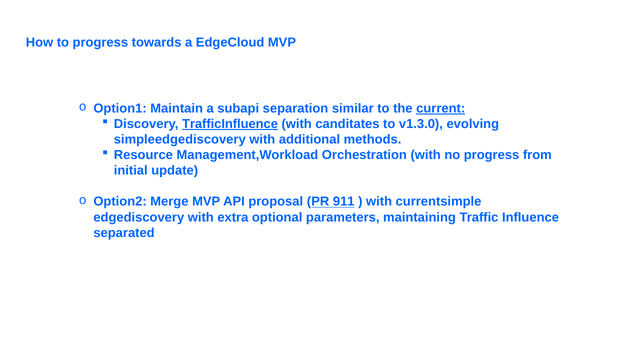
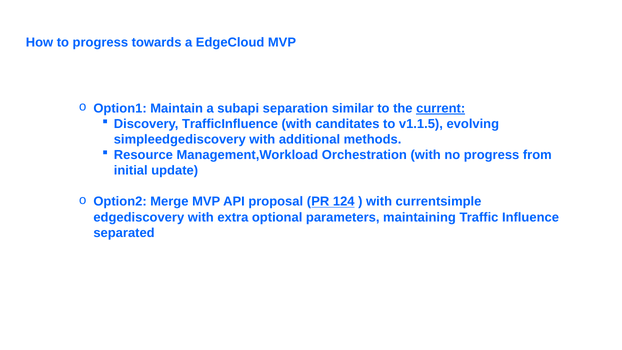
TrafficInfluence underline: present -> none (230, 124)
v1.3.0: v1.3.0 -> v1.1.5 (421, 124)
911: 911 -> 124 (344, 202)
